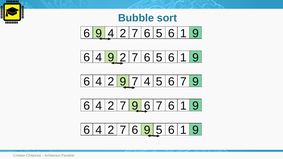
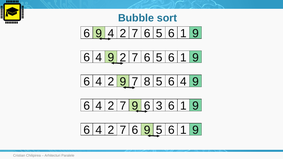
7 4: 4 -> 8 (147, 82)
5 6 7: 7 -> 4 (183, 82)
7: 7 -> 3 (159, 106)
